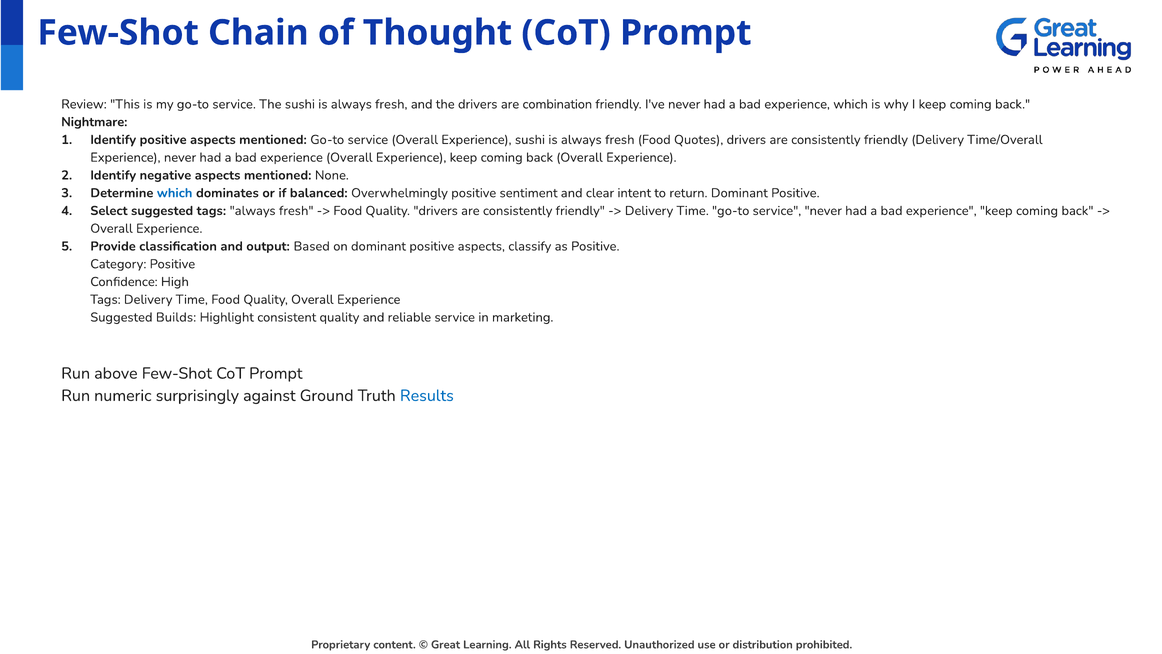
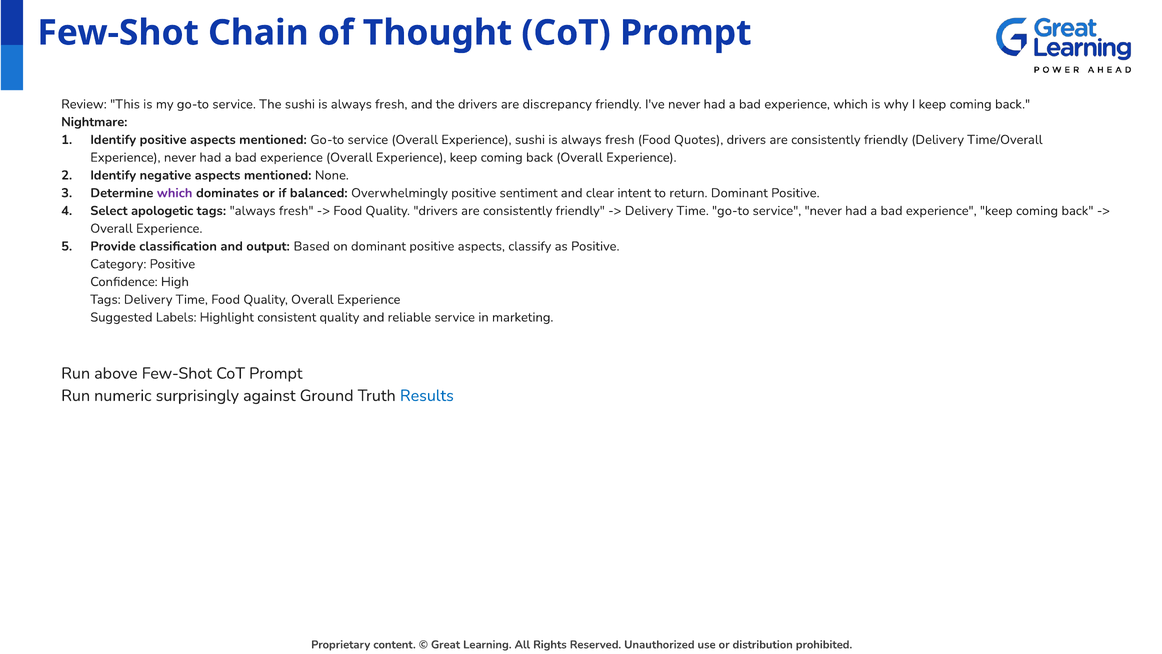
combination: combination -> discrepancy (557, 104)
which colour: blue -> purple (175, 193)
Select suggested: suggested -> apologetic (162, 211)
Builds: Builds -> Labels (176, 317)
